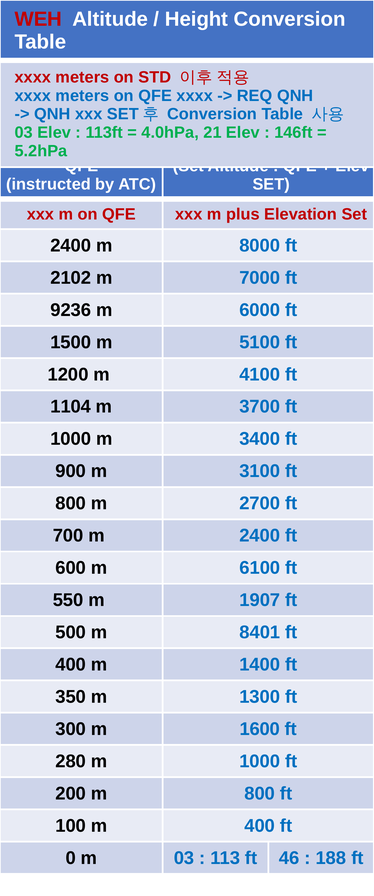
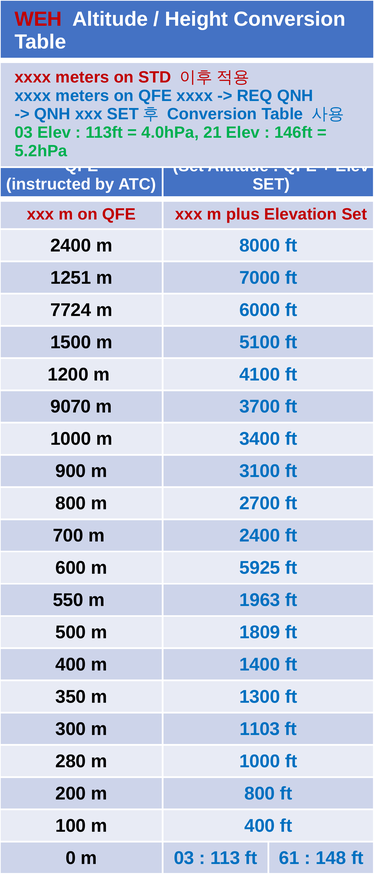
2102: 2102 -> 1251 (71, 277)
9236: 9236 -> 7724 (71, 310)
1104: 1104 -> 9070 (71, 406)
6100: 6100 -> 5925 (260, 567)
1907: 1907 -> 1963 (260, 599)
8401: 8401 -> 1809 (260, 632)
1600: 1600 -> 1103 (260, 728)
46: 46 -> 61 (289, 857)
188: 188 -> 148 (331, 857)
